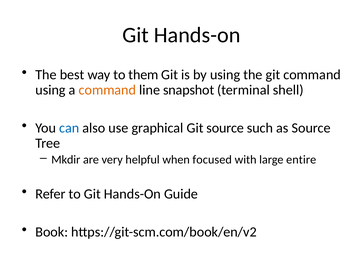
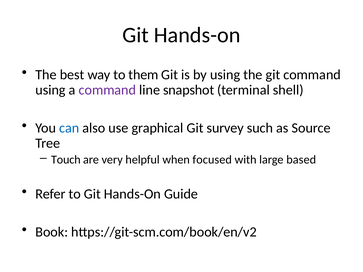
command colour: orange -> purple (107, 90)
Git source: source -> survey (225, 128)
Mkdir: Mkdir -> Touch (66, 160)
entire: entire -> based (301, 160)
